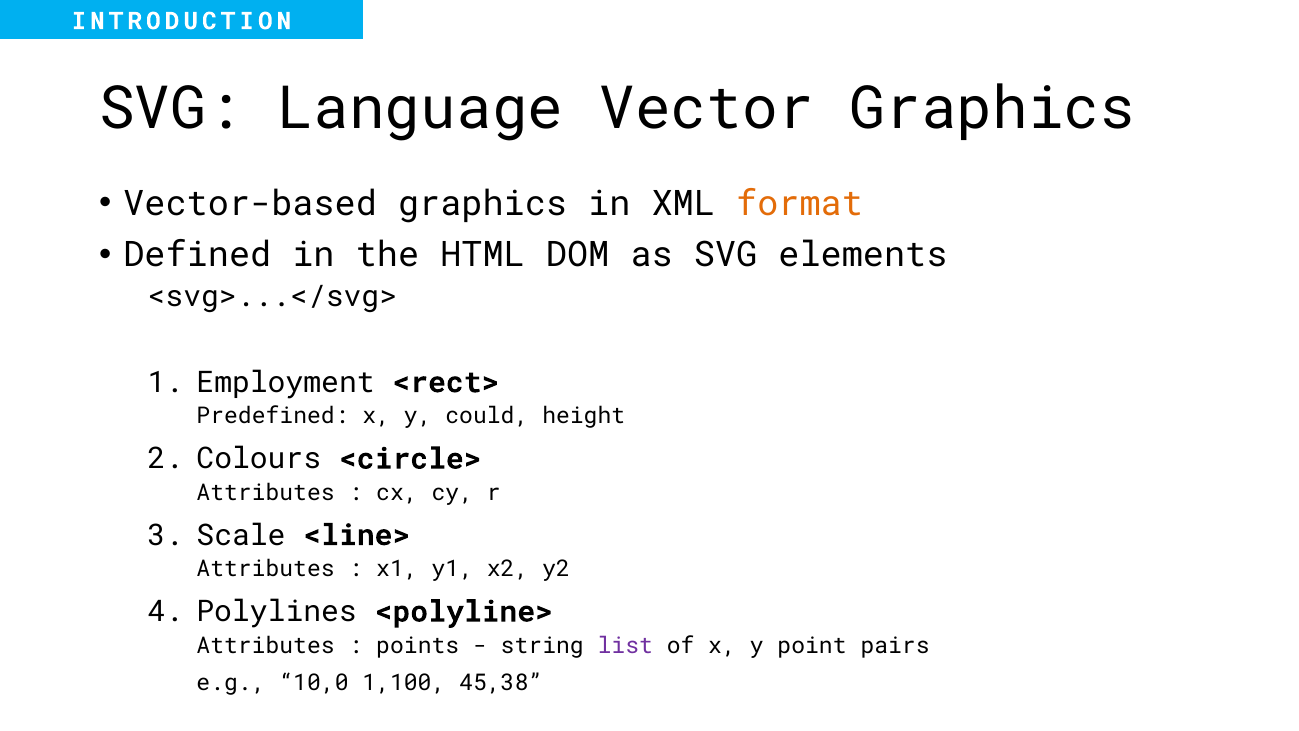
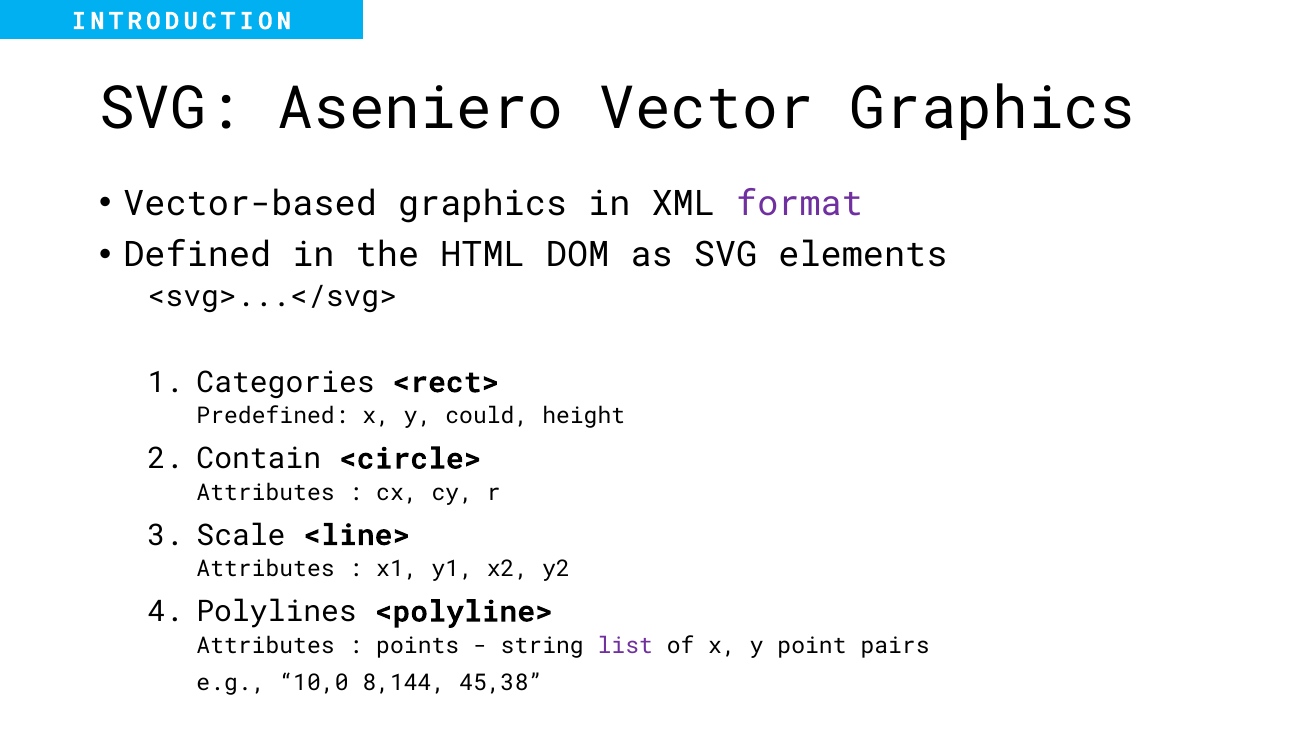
Language: Language -> Aseniero (421, 109)
format colour: orange -> purple (800, 204)
Employment: Employment -> Categories (286, 382)
Colours: Colours -> Contain (259, 459)
1,100: 1,100 -> 8,144 (404, 683)
